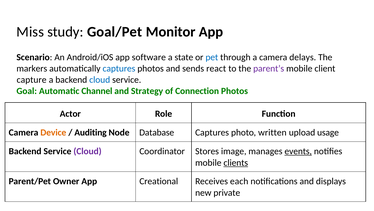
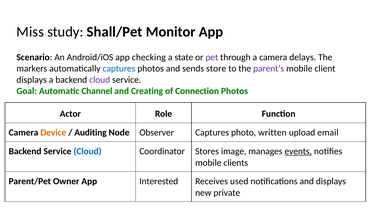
Goal/Pet: Goal/Pet -> Shall/Pet (115, 32)
software: software -> checking (149, 57)
pet colour: blue -> purple (212, 57)
react: react -> store (216, 68)
capture: capture -> displays (32, 80)
cloud colour: blue -> purple (100, 80)
Strategy: Strategy -> Creating (147, 91)
Database: Database -> Observer (157, 132)
usage: usage -> email (328, 132)
Cloud colour: purple -> blue (88, 151)
clients underline: present -> none (236, 162)
Creational: Creational -> Interested (159, 181)
each: each -> used (239, 181)
